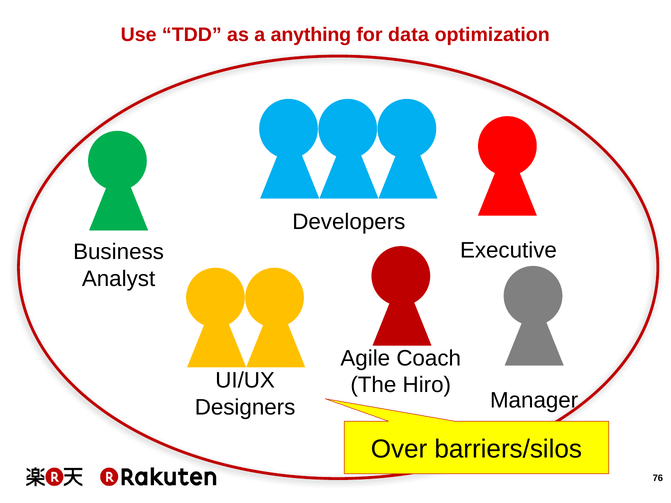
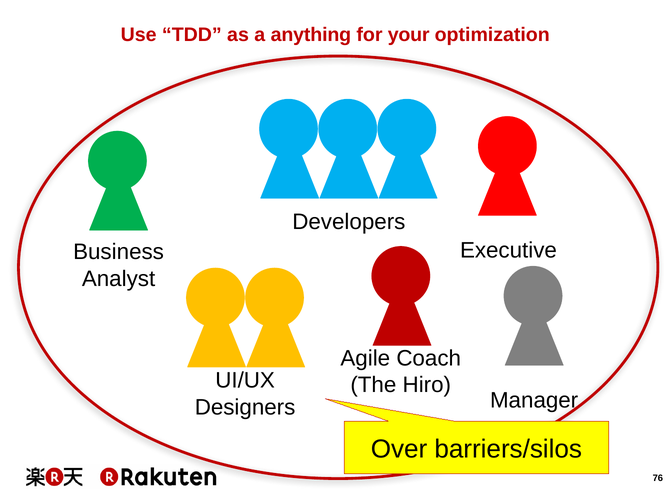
data: data -> your (409, 35)
